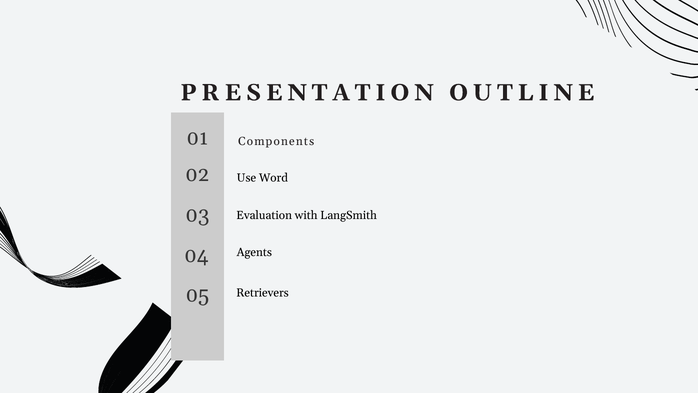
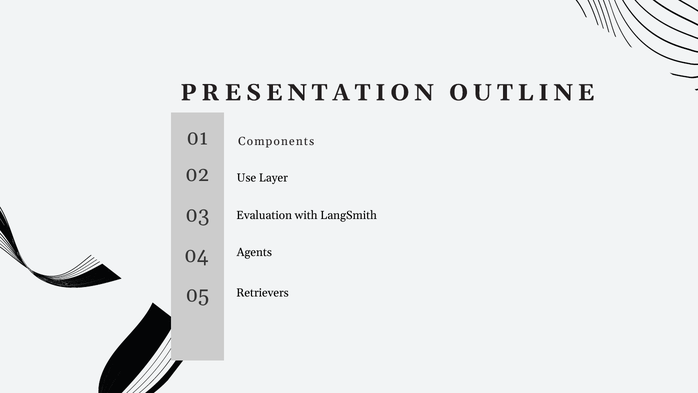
Word: Word -> Layer (273, 178)
